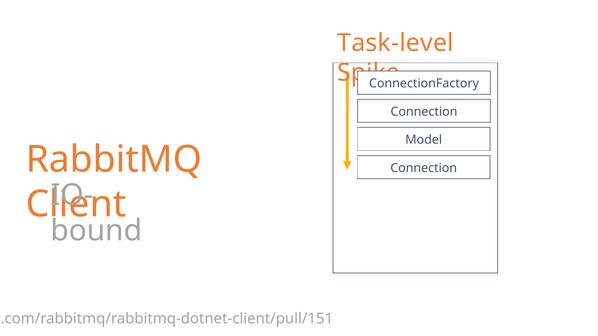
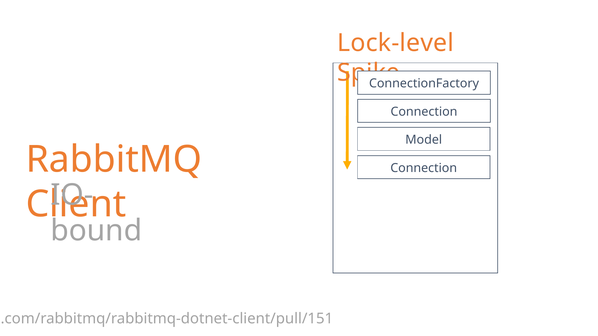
Task-level: Task-level -> Lock-level (396, 43)
